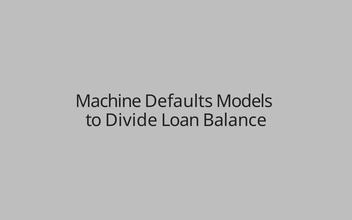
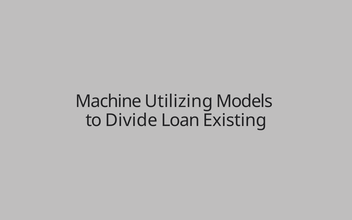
Defaults: Defaults -> Utilizing (179, 101)
Balance: Balance -> Existing (235, 120)
